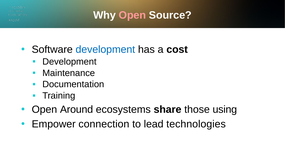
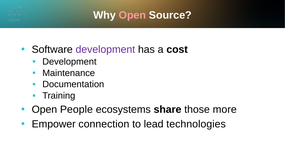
development colour: blue -> purple (105, 50)
Around: Around -> People (76, 110)
using: using -> more (225, 110)
